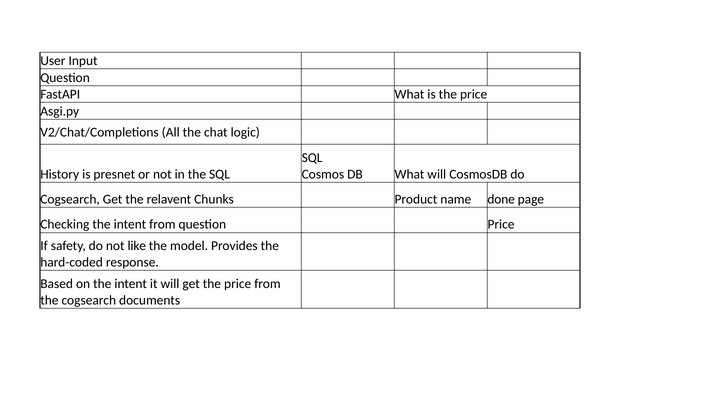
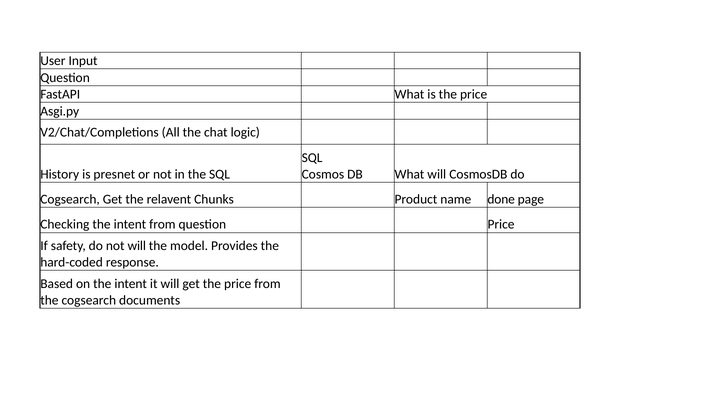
not like: like -> will (137, 246)
